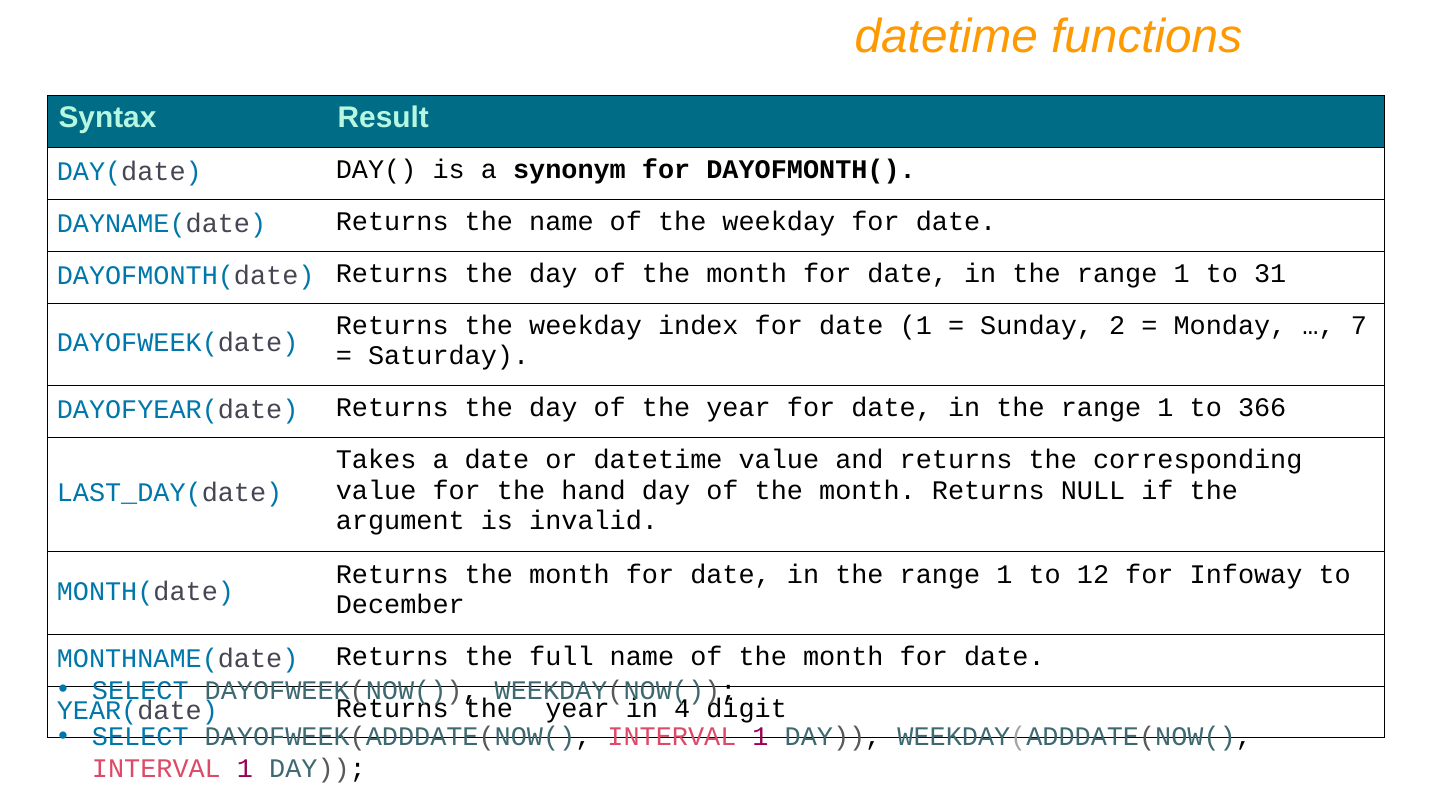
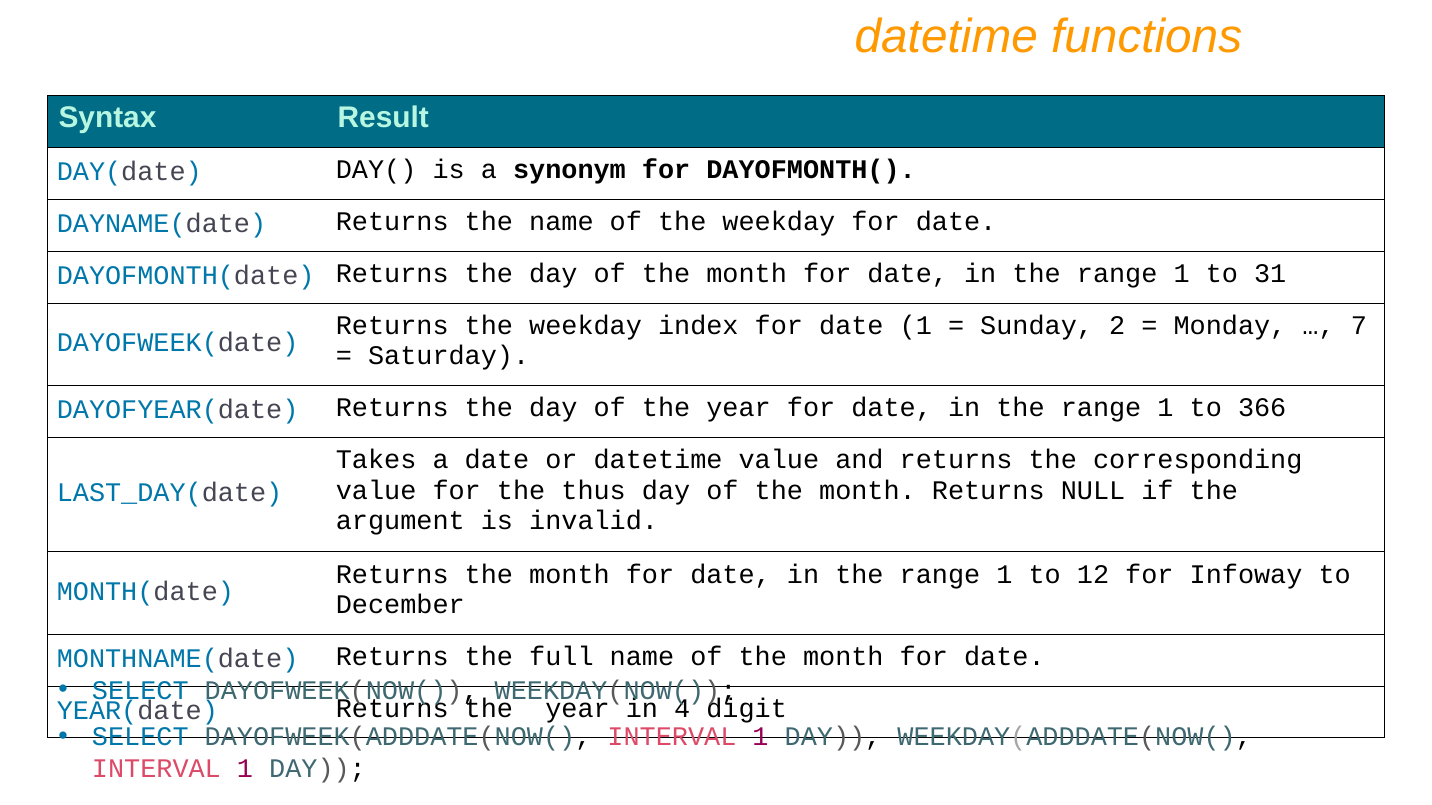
hand: hand -> thus (594, 491)
